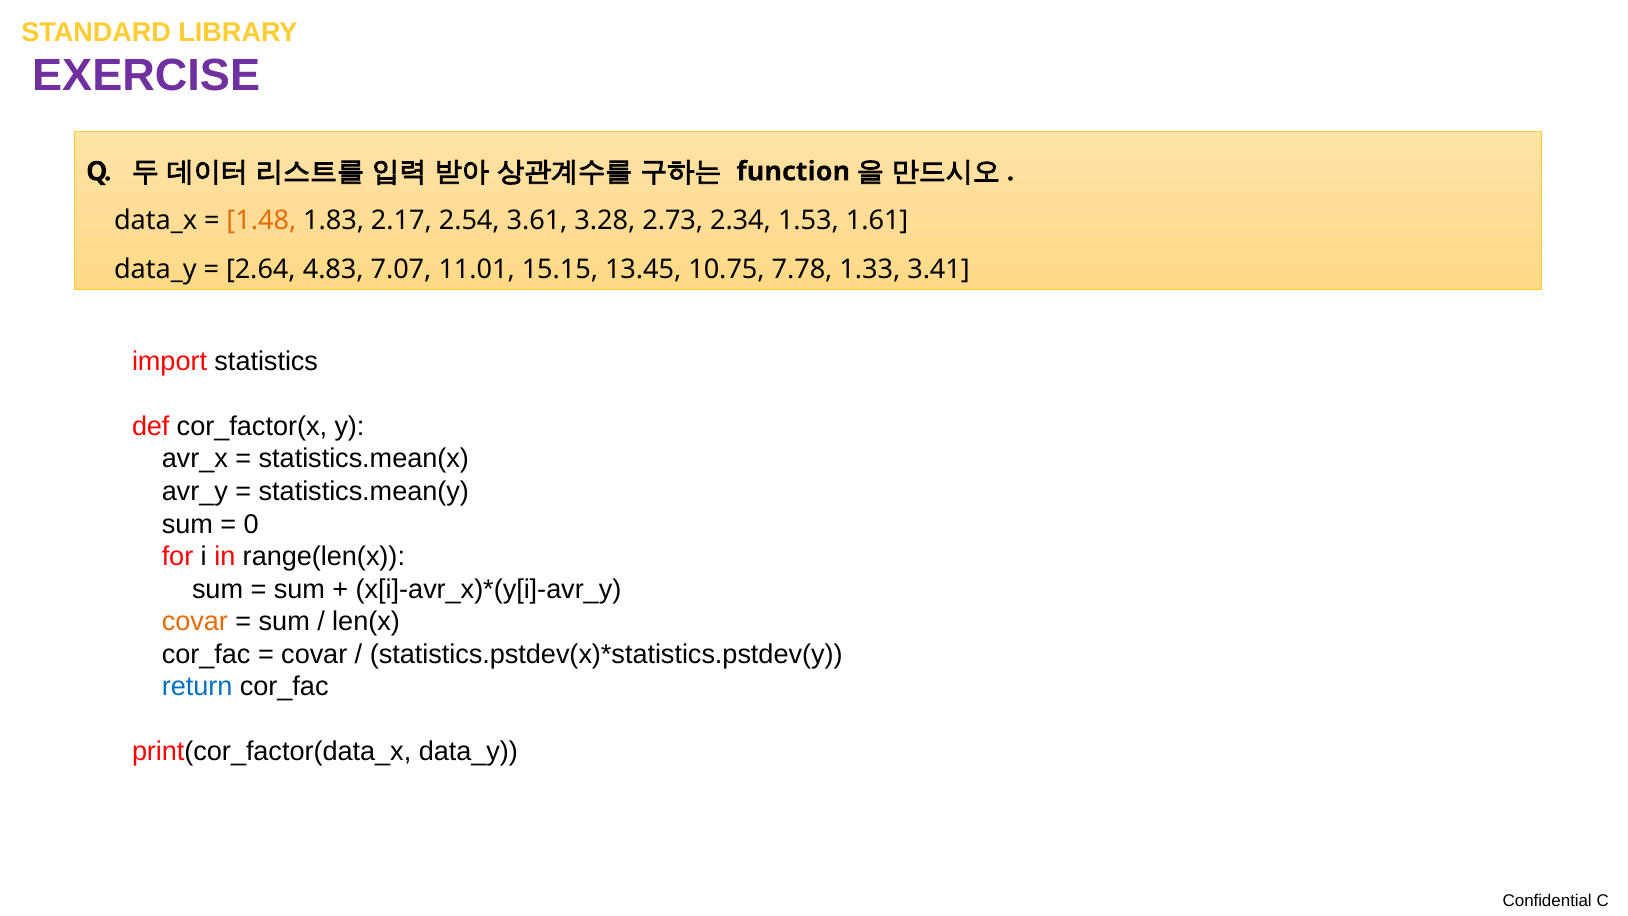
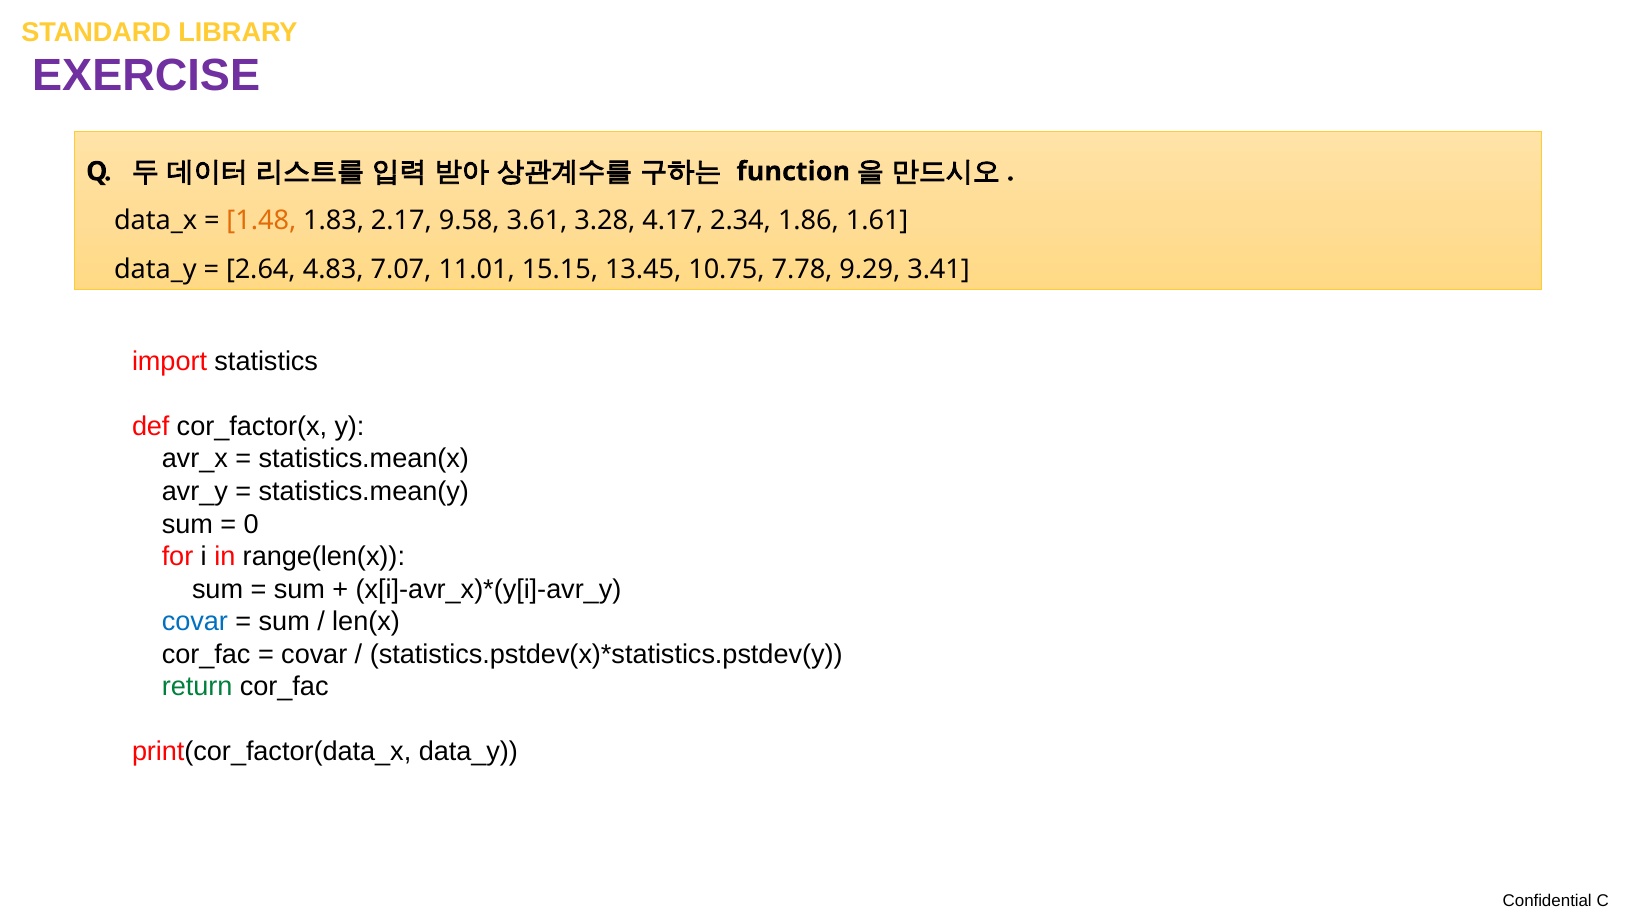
2.54: 2.54 -> 9.58 (469, 220)
2.73: 2.73 -> 4.17 (673, 220)
1.53: 1.53 -> 1.86 (808, 220)
1.33: 1.33 -> 9.29 (870, 269)
covar colour: orange -> blue (195, 622)
return colour: blue -> green (197, 687)
